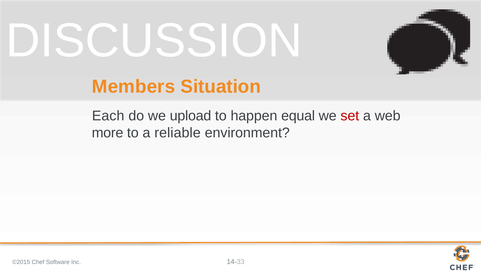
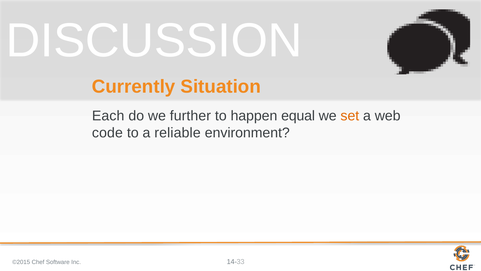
Members: Members -> Currently (134, 87)
upload: upload -> further (190, 116)
set colour: red -> orange (350, 116)
more: more -> code (107, 133)
